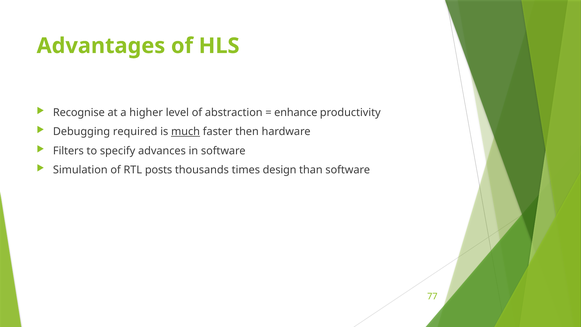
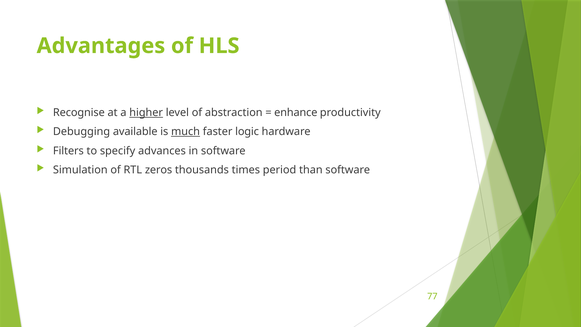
higher underline: none -> present (146, 112)
required: required -> available (135, 132)
then: then -> logic (247, 132)
posts: posts -> zeros (159, 170)
design: design -> period (280, 170)
